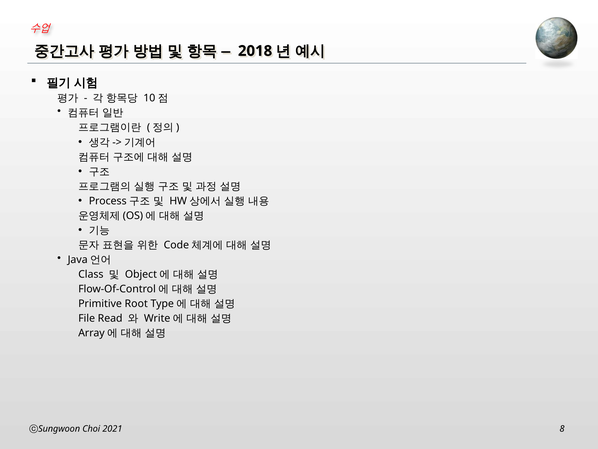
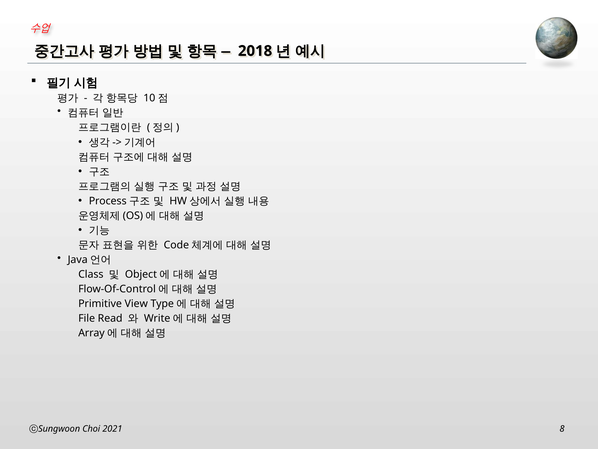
Root: Root -> View (136, 304)
